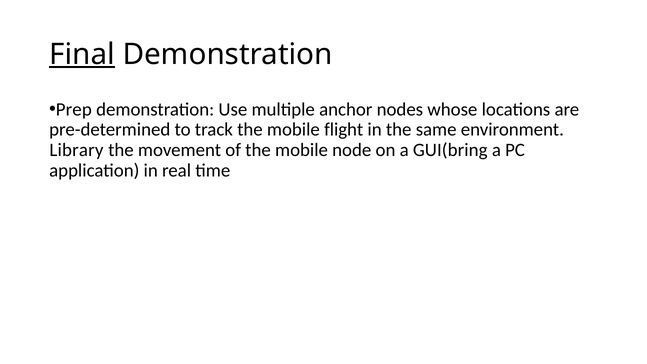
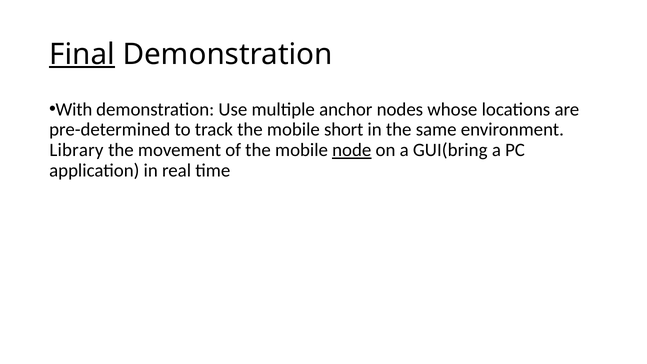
Prep: Prep -> With (74, 109)
flight: flight -> short (344, 130)
node underline: none -> present (352, 150)
